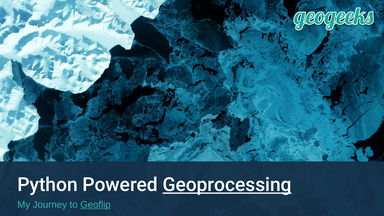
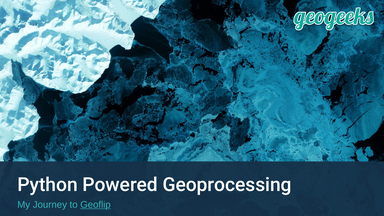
Geoprocessing underline: present -> none (227, 185)
